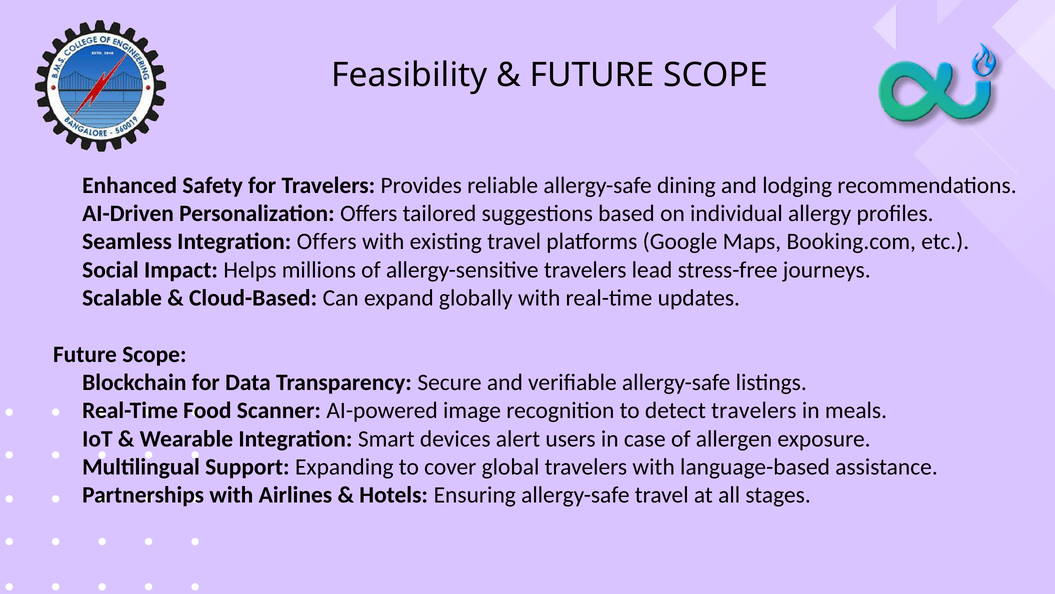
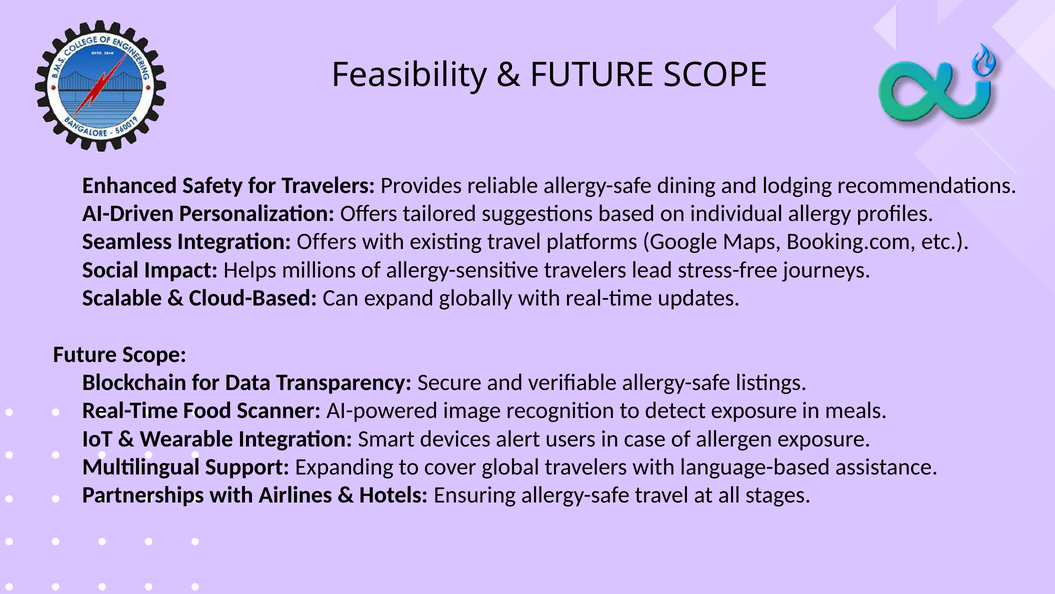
detect travelers: travelers -> exposure (754, 410)
